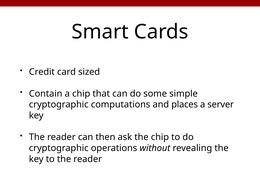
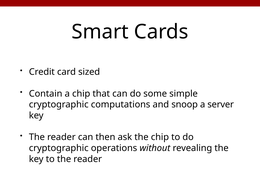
places: places -> snoop (185, 105)
